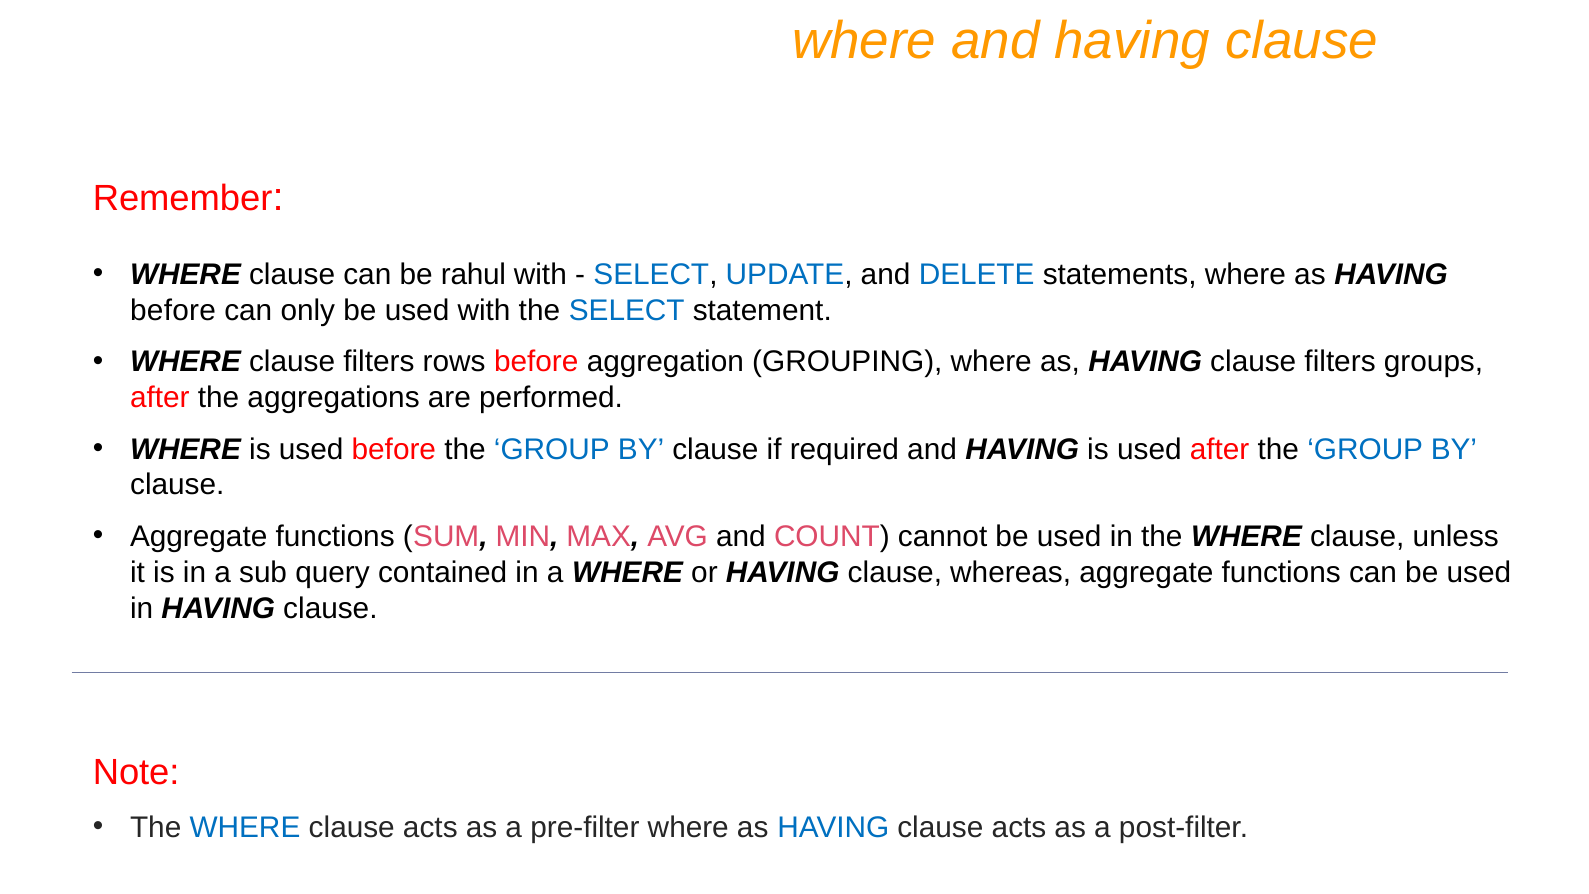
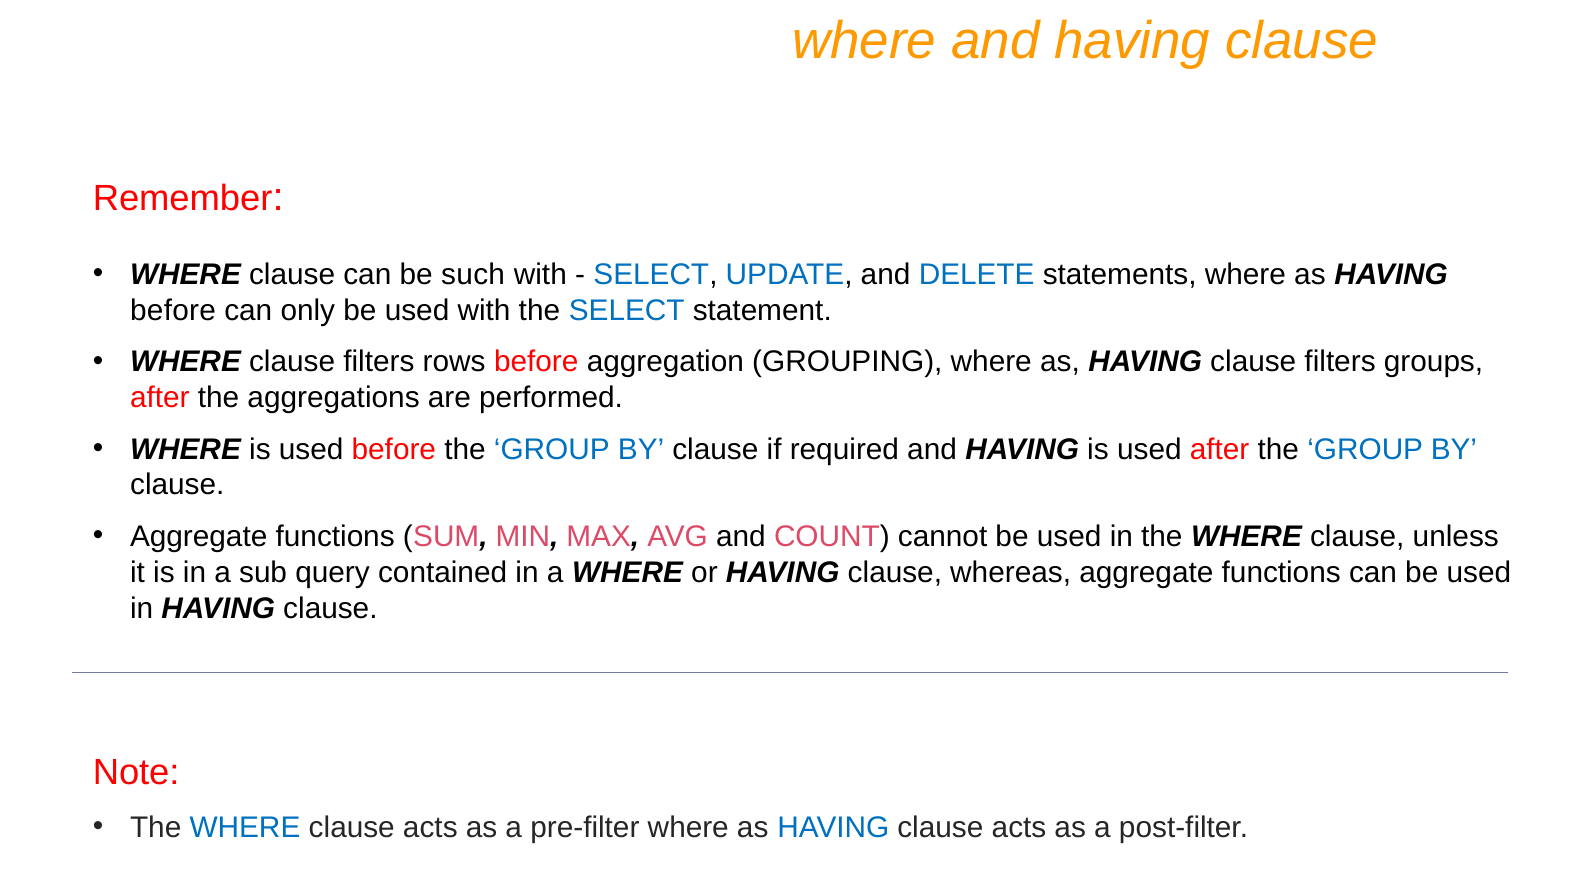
rahul: rahul -> such (473, 275)
